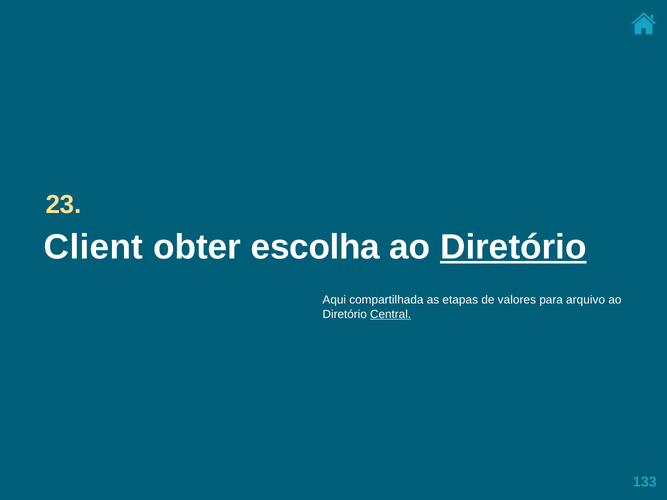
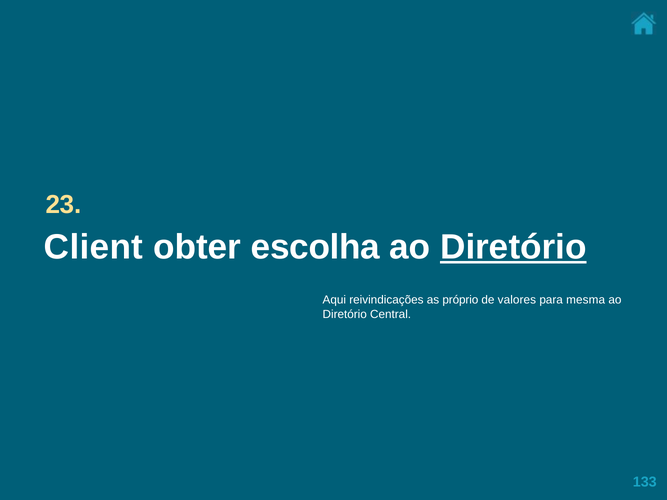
compartilhada: compartilhada -> reivindicações (386, 300)
etapas: etapas -> próprio (460, 300)
arquivo: arquivo -> mesma (586, 300)
Central underline: present -> none (391, 314)
